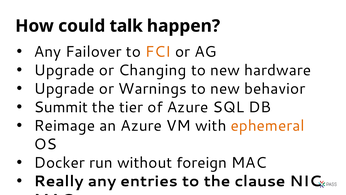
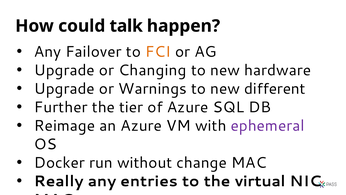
behavior: behavior -> different (275, 89)
Summit: Summit -> Further (61, 107)
ephemeral colour: orange -> purple (268, 126)
foreign: foreign -> change (202, 163)
clause: clause -> virtual (260, 181)
